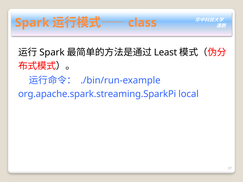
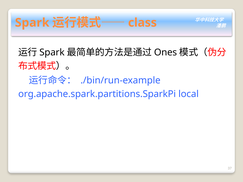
Least: Least -> Ones (165, 52)
org.apache.spark.streaming.SparkPi: org.apache.spark.streaming.SparkPi -> org.apache.spark.partitions.SparkPi (97, 94)
